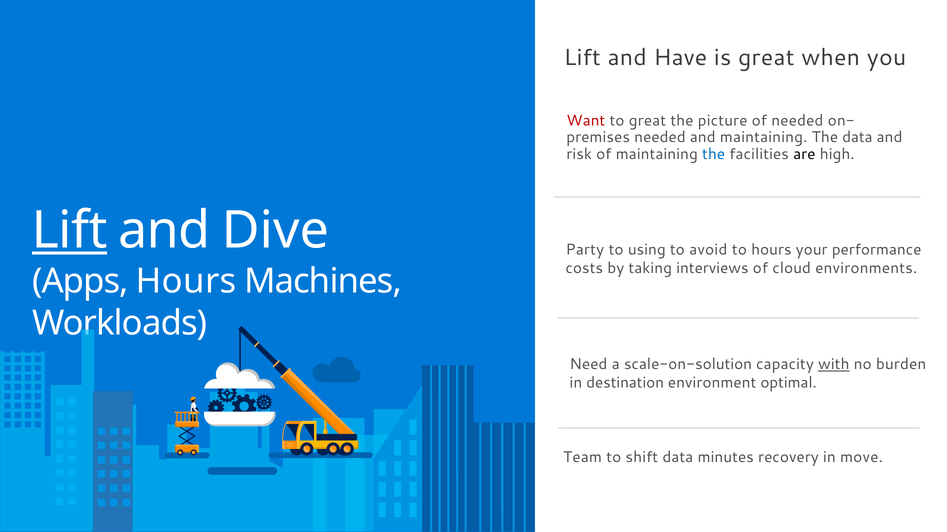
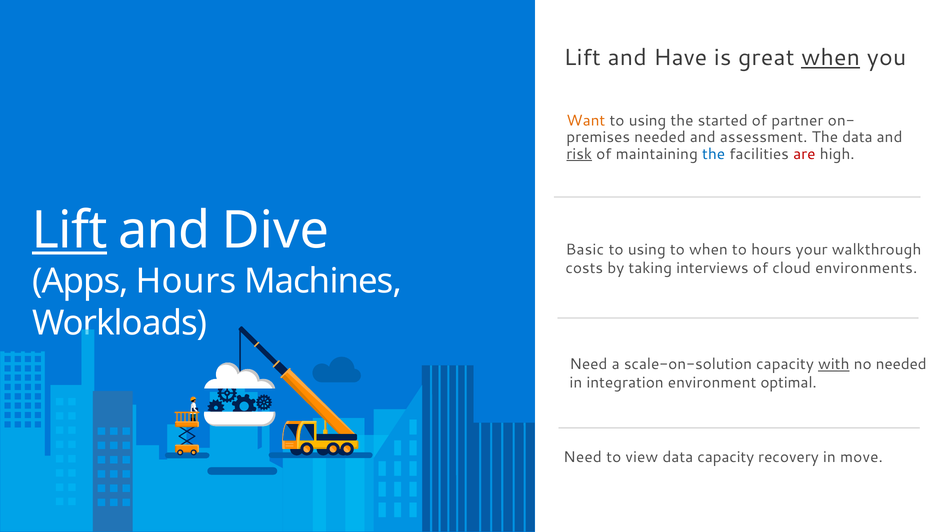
when underline: none -> present (831, 58)
Want colour: red -> orange (586, 121)
great: great -> using (648, 121)
picture: picture -> started (723, 121)
of needed: needed -> partner (797, 121)
and maintaining: maintaining -> assessment (764, 137)
risk underline: none -> present (579, 154)
are colour: black -> red (804, 154)
Party: Party -> Basic (585, 250)
to avoid: avoid -> when (708, 250)
performance: performance -> walkthrough (877, 250)
no burden: burden -> needed (901, 365)
destination: destination -> integration (625, 383)
Team: Team -> Need (583, 457)
shift: shift -> view (642, 457)
data minutes: minutes -> capacity (726, 457)
